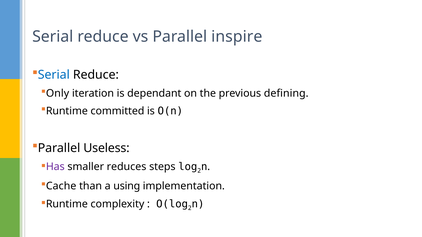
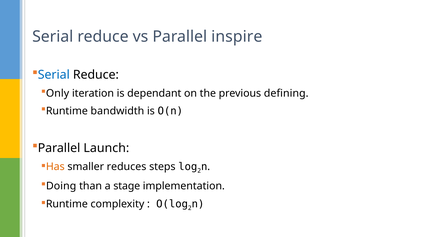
committed: committed -> bandwidth (117, 111)
Useless: Useless -> Launch (106, 148)
Has colour: purple -> orange (55, 167)
Cache: Cache -> Doing (61, 186)
using: using -> stage (127, 186)
